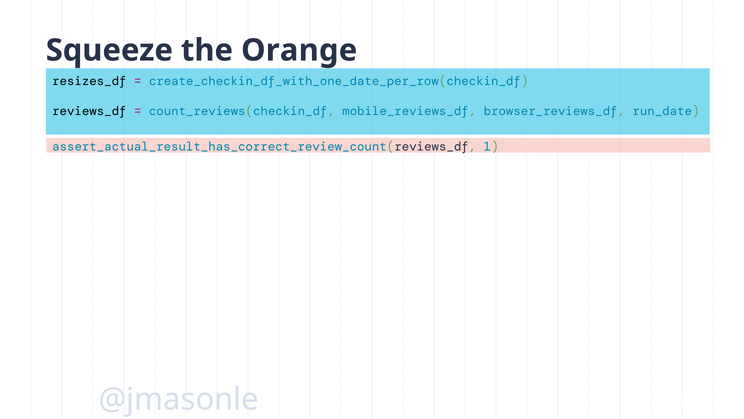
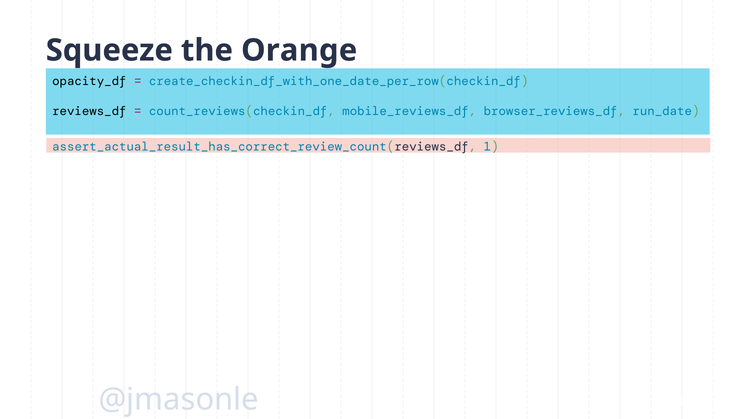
resizes_df: resizes_df -> opacity_df (89, 81)
